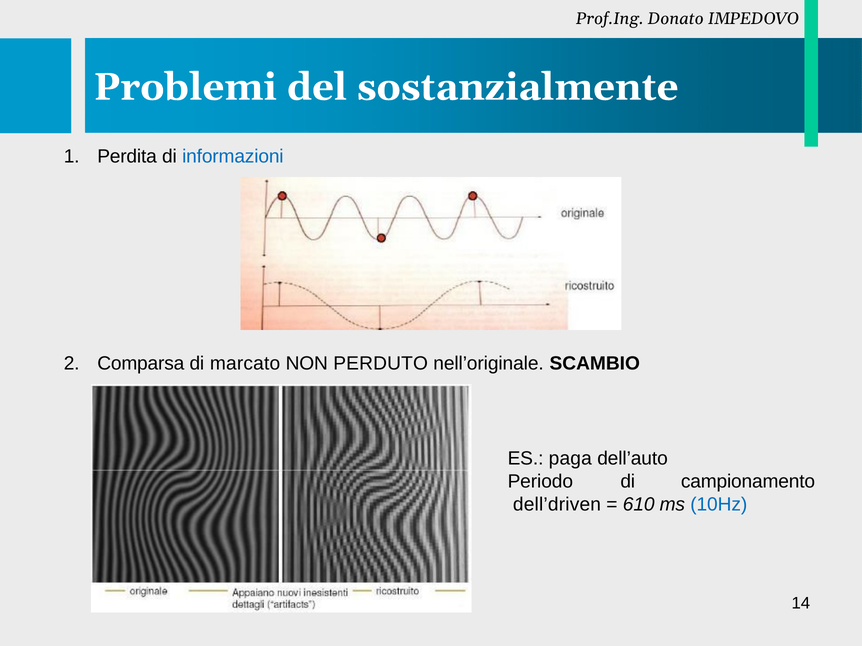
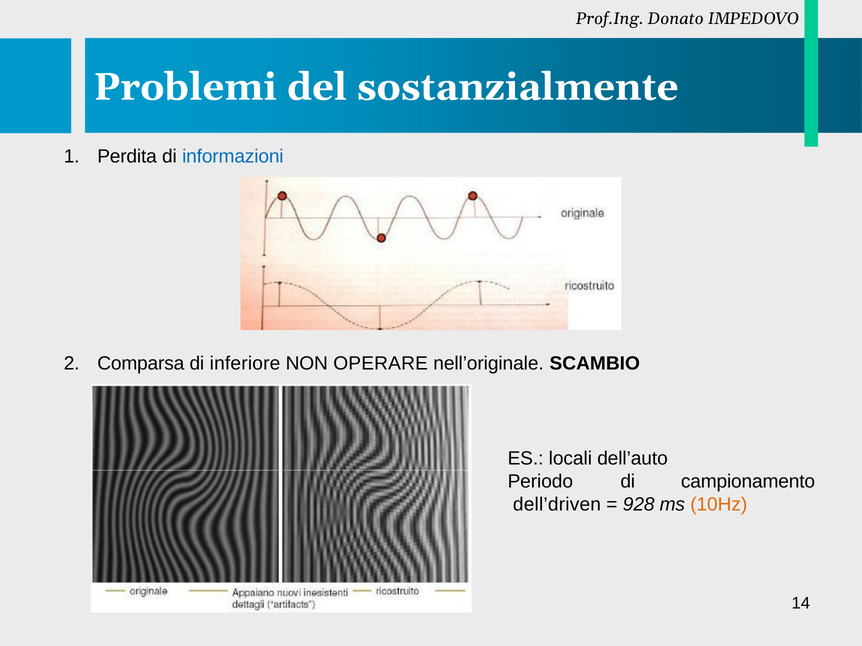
marcato: marcato -> inferiore (245, 364)
PERDUTO: PERDUTO -> OPERARE (381, 364)
paga: paga -> locali (570, 459)
610: 610 -> 928 (639, 505)
10Hz colour: blue -> orange (719, 505)
